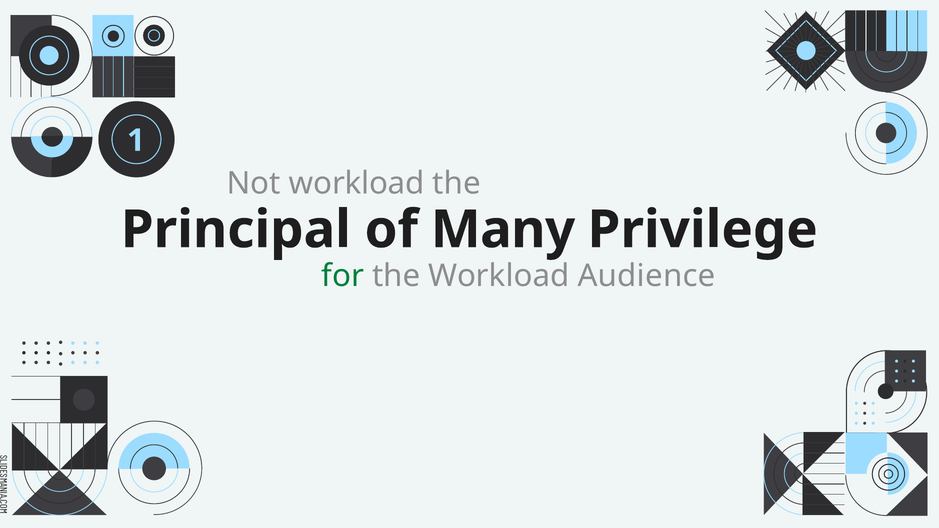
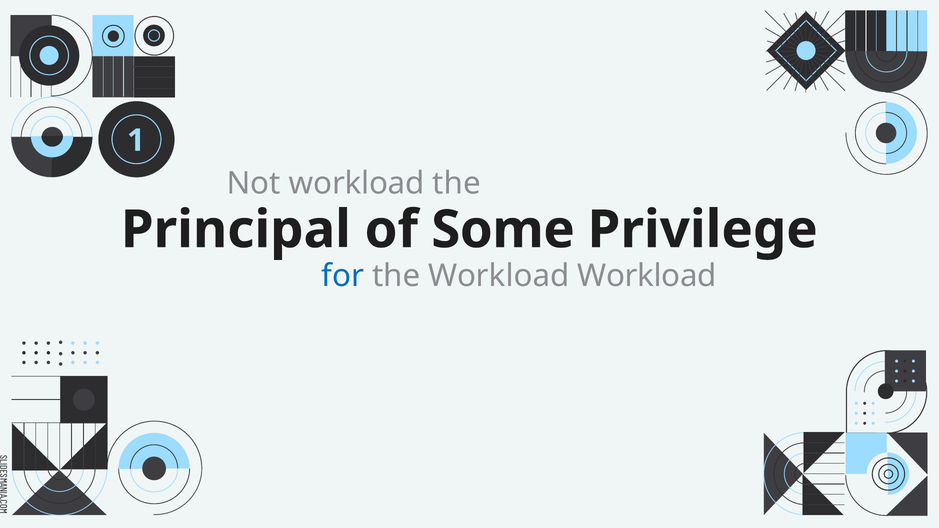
Many: Many -> Some (503, 230)
for colour: green -> blue (343, 276)
Audience: Audience -> Workload (647, 276)
